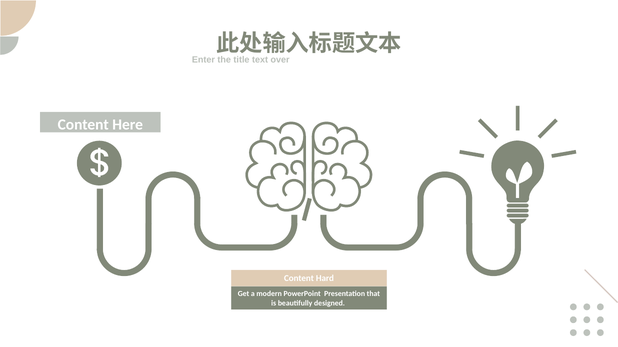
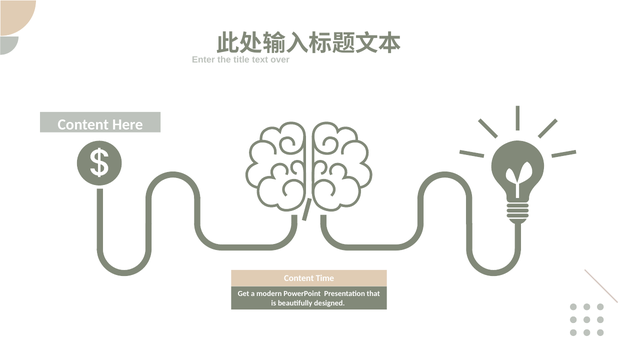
Hard: Hard -> Time (325, 279)
